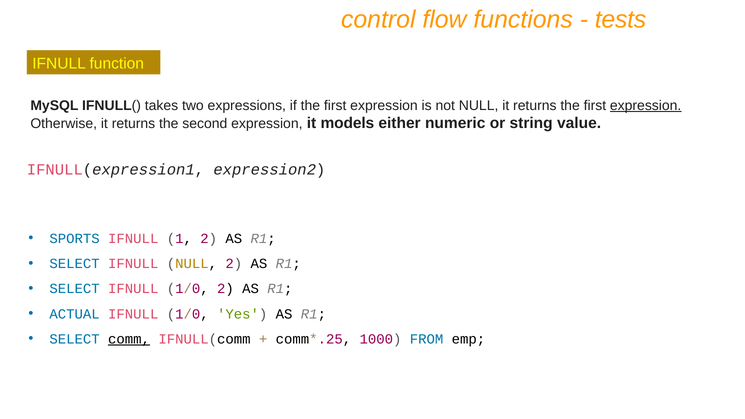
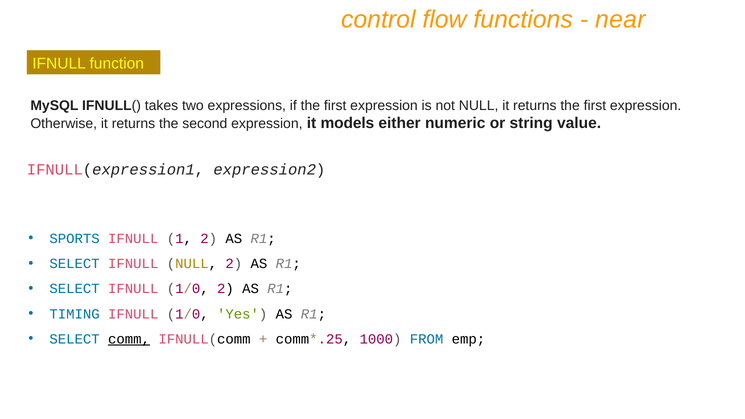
tests: tests -> near (620, 19)
expression underline: present -> none (646, 105)
ACTUAL: ACTUAL -> TIMING (75, 314)
